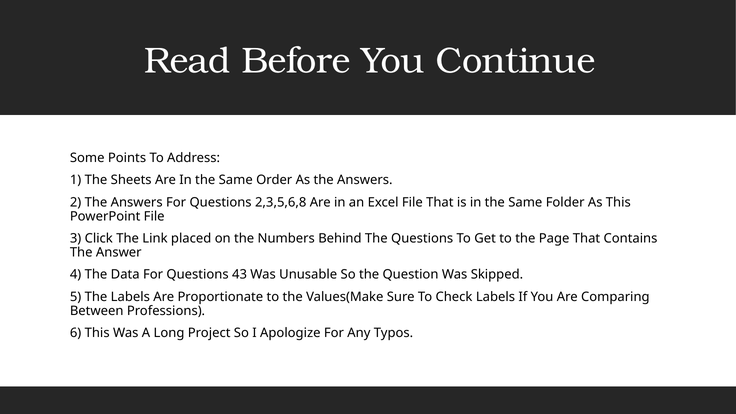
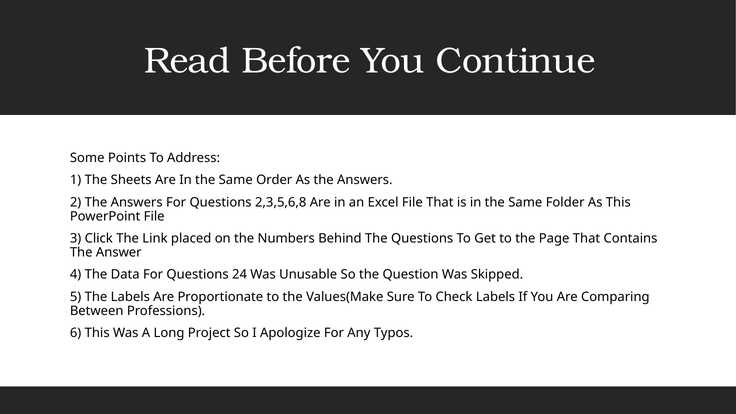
43: 43 -> 24 (240, 275)
